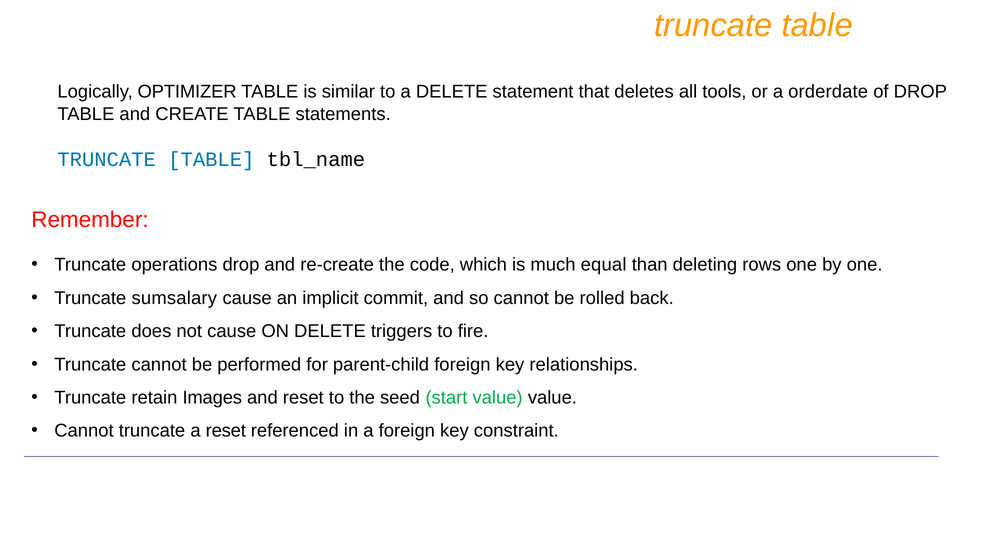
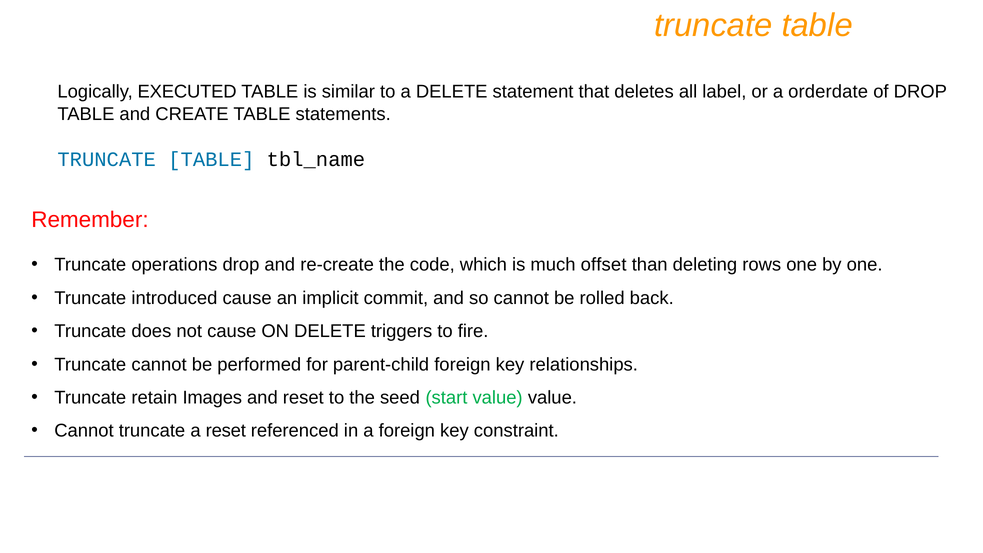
OPTIMIZER: OPTIMIZER -> EXECUTED (187, 92)
tools: tools -> label (724, 92)
equal: equal -> offset (604, 265)
sumsalary: sumsalary -> introduced (174, 298)
